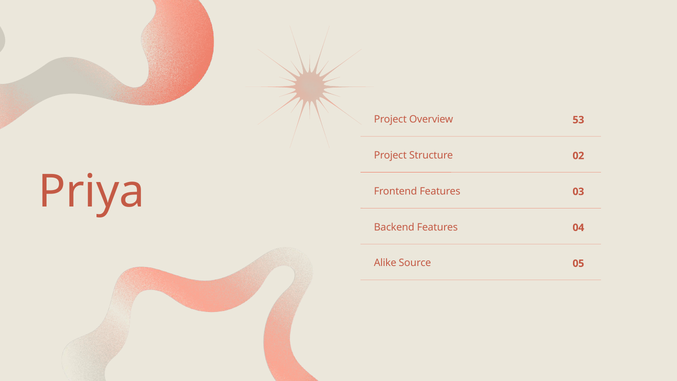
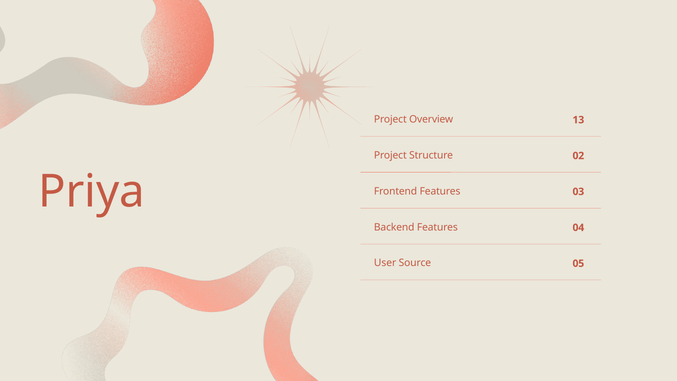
53: 53 -> 13 (578, 120)
Alike: Alike -> User (385, 263)
